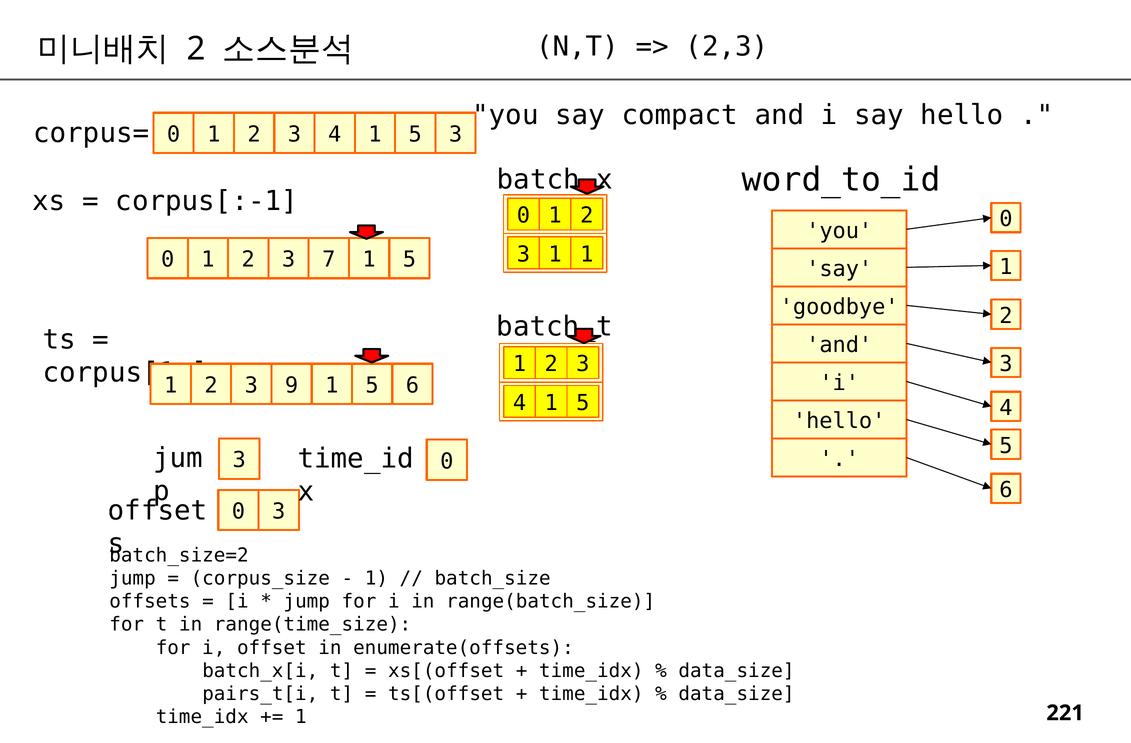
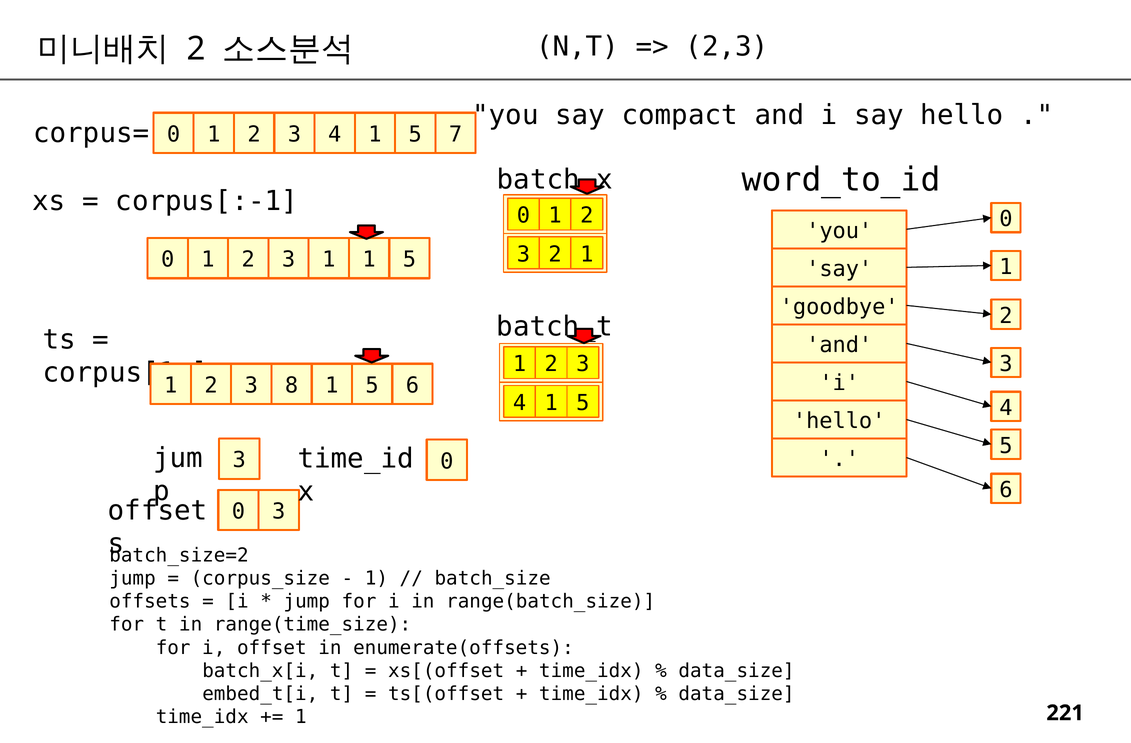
5 3: 3 -> 7 (456, 134)
3 1: 1 -> 2 (555, 254)
3 7: 7 -> 1 (329, 260)
9: 9 -> 8 (292, 385)
pairs_t[i: pairs_t[i -> embed_t[i (260, 694)
